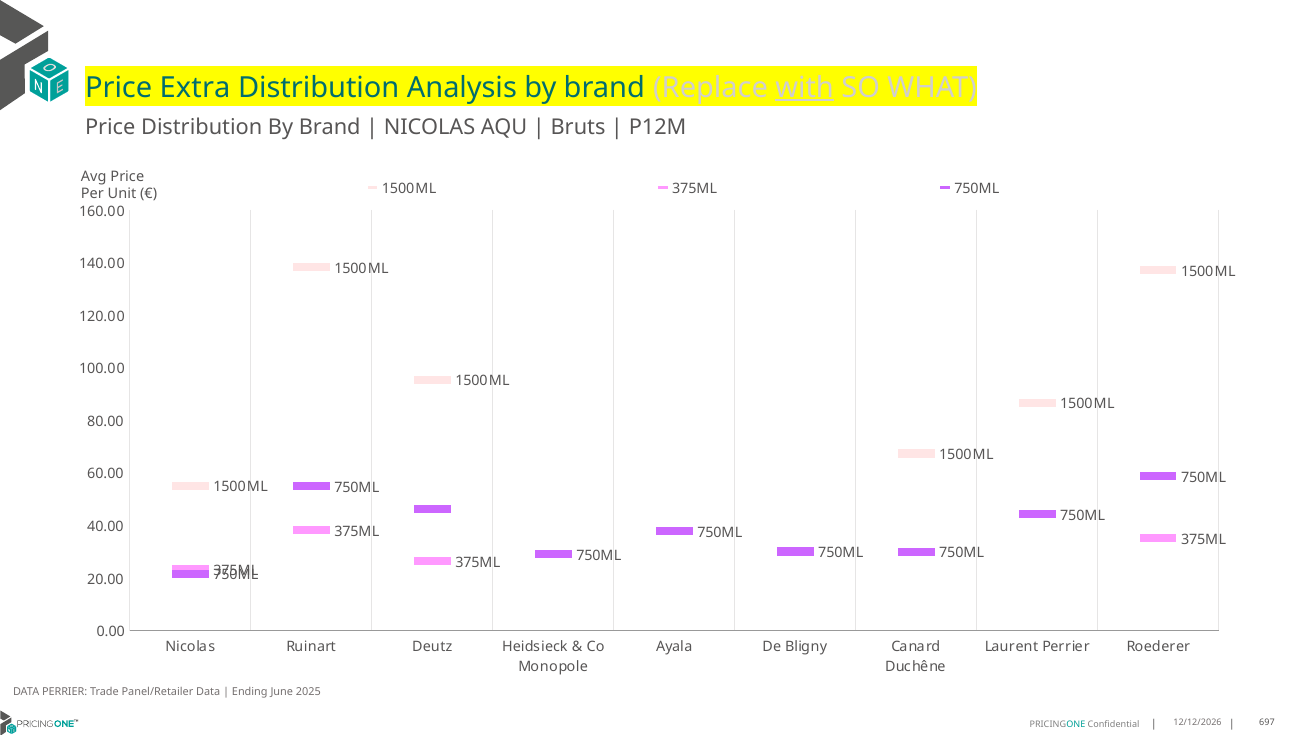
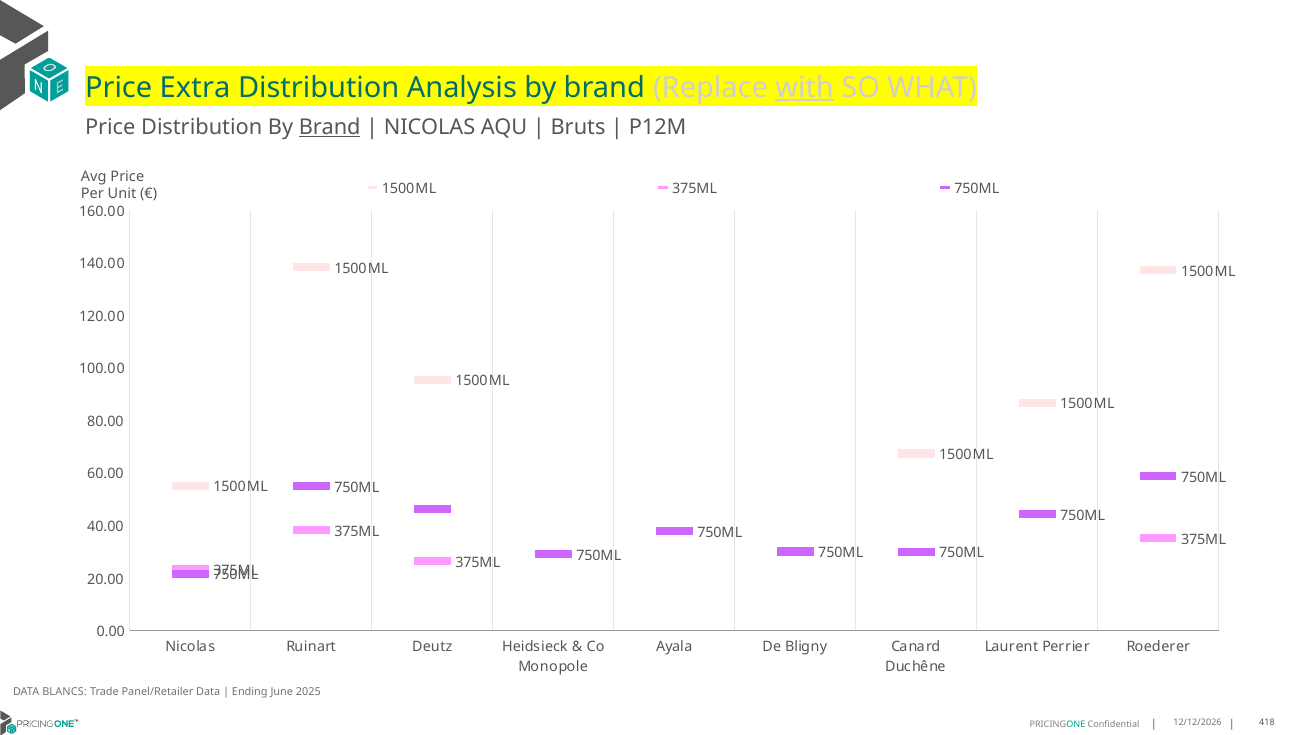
Brand underline: none -> present (330, 127)
DATA PERRIER: PERRIER -> BLANCS (65, 692)
697: 697 -> 418 (1267, 723)
